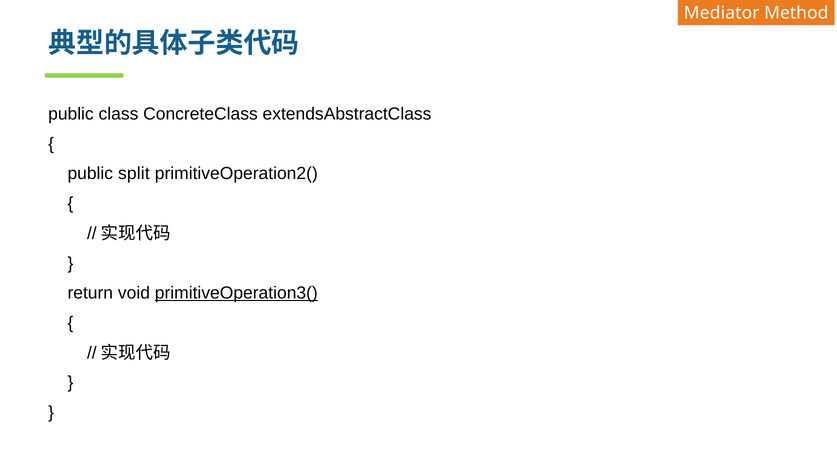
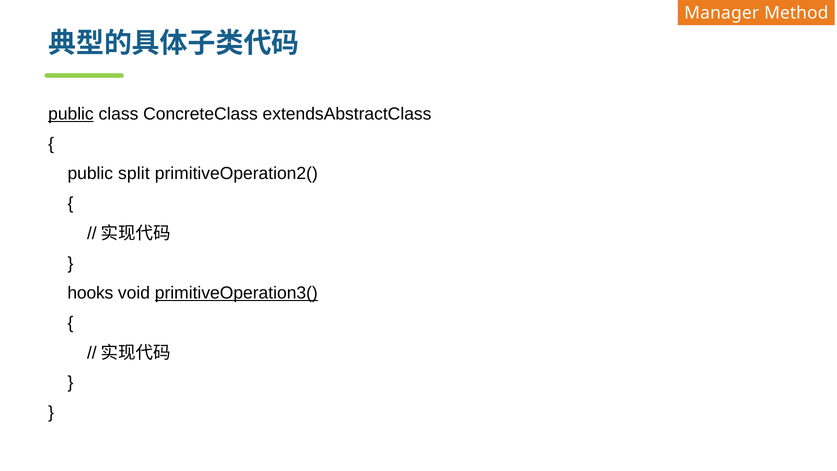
Mediator: Mediator -> Manager (722, 13)
public underline: none -> present (71, 114)
return: return -> hooks (90, 293)
